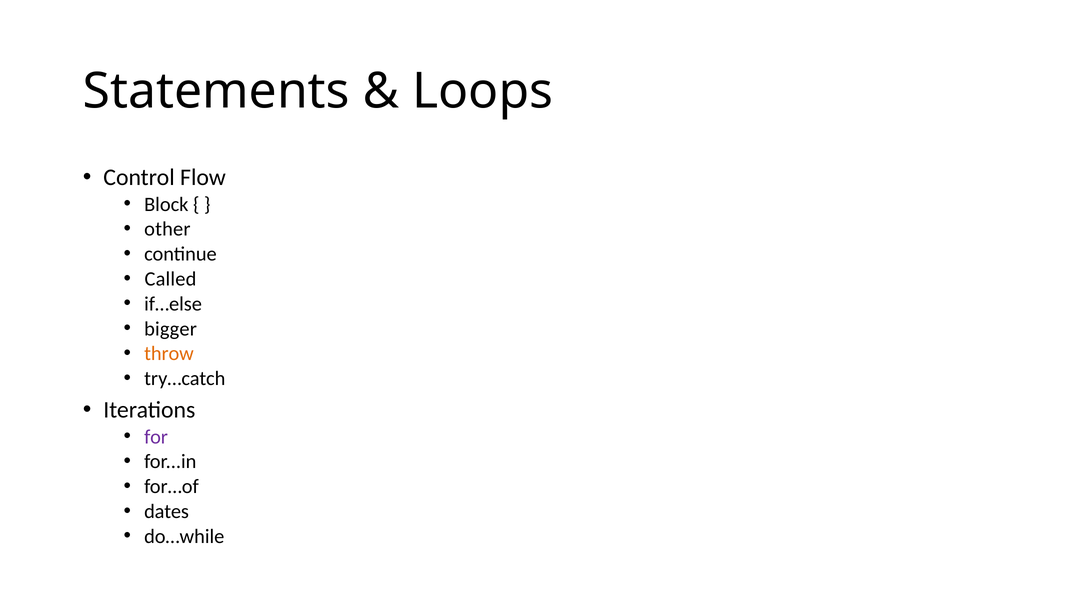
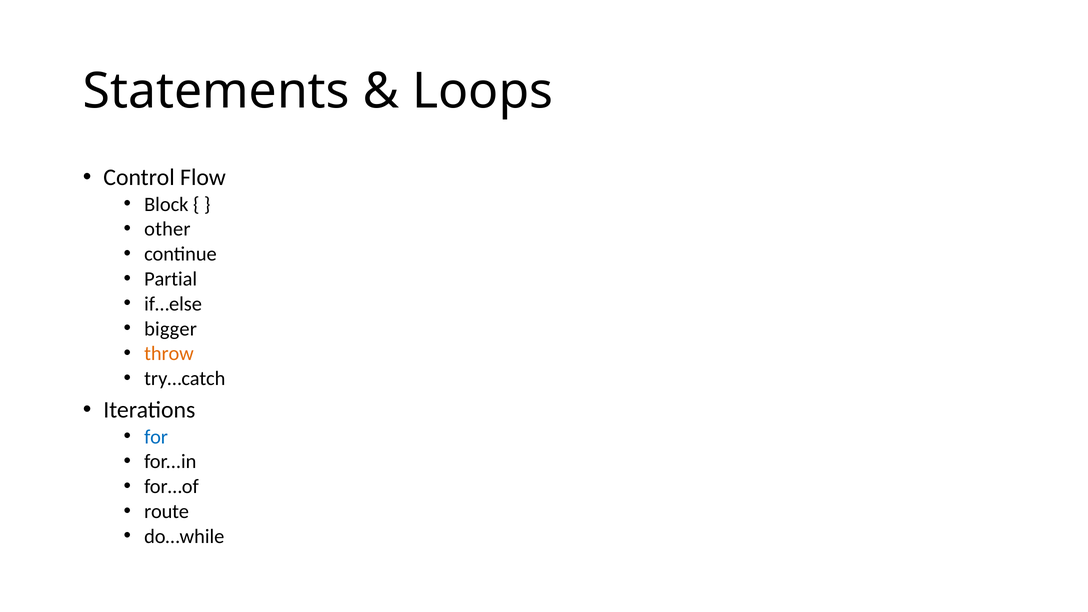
Called: Called -> Partial (171, 279)
for colour: purple -> blue (156, 437)
dates: dates -> route (167, 512)
